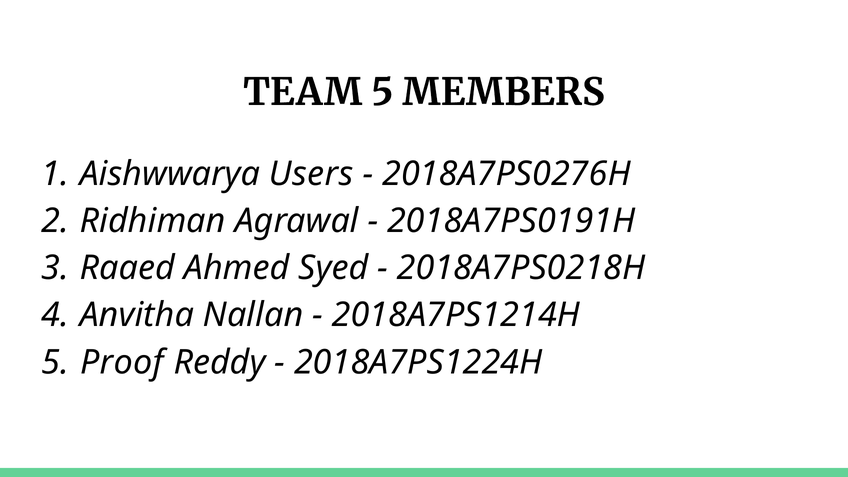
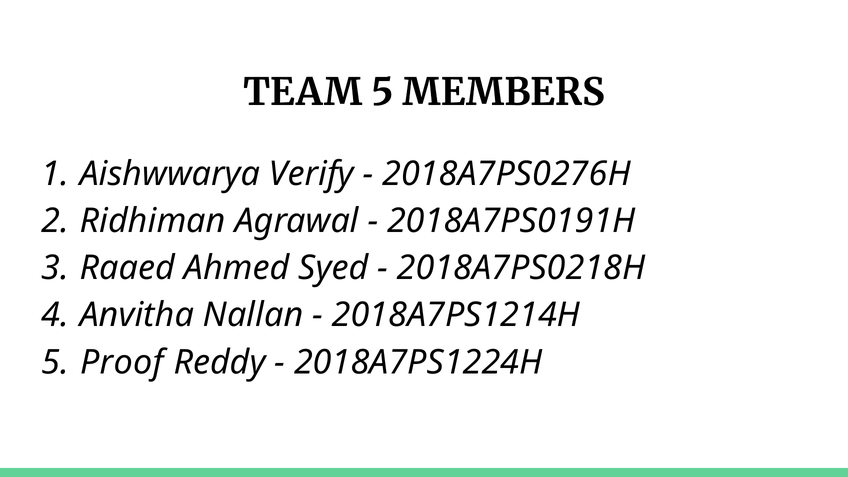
Users: Users -> Verify (311, 174)
